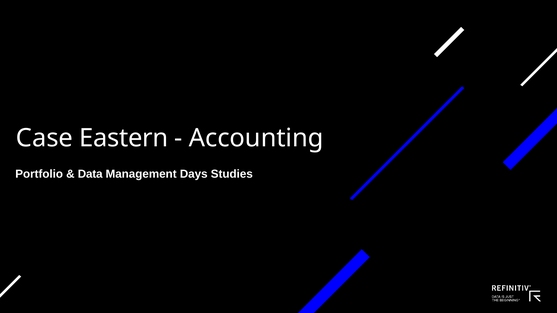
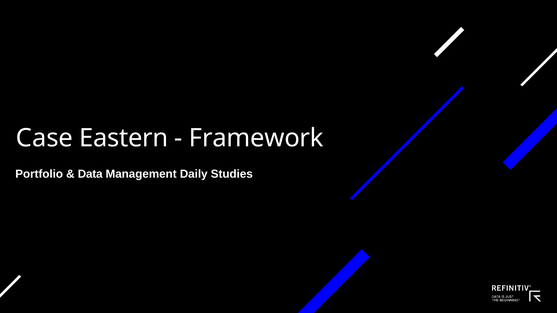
Accounting: Accounting -> Framework (256, 138)
Days: Days -> Daily (194, 174)
